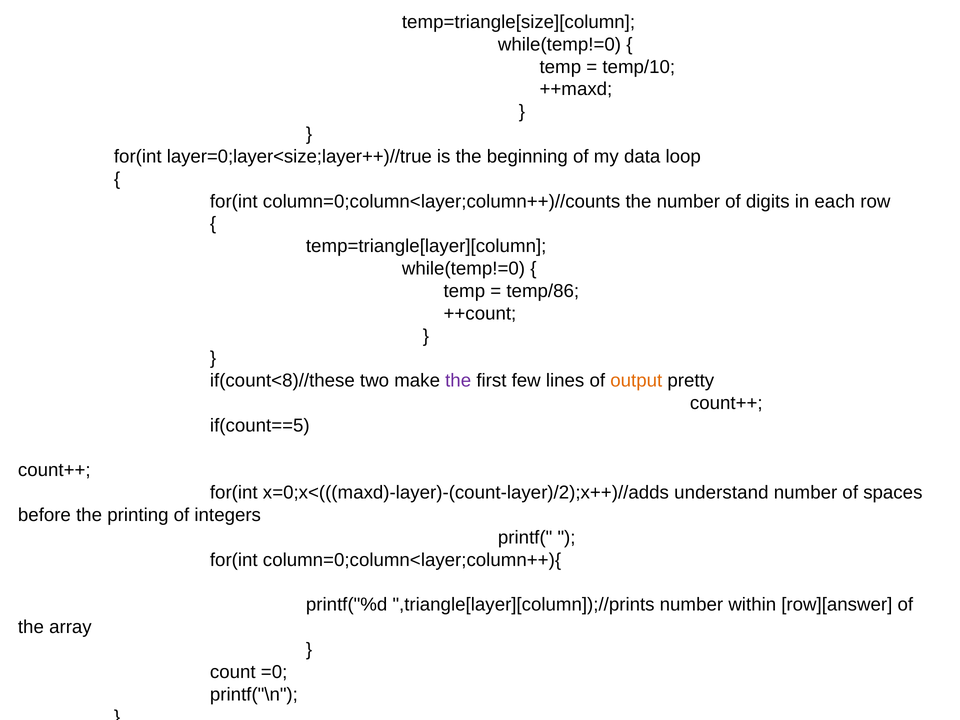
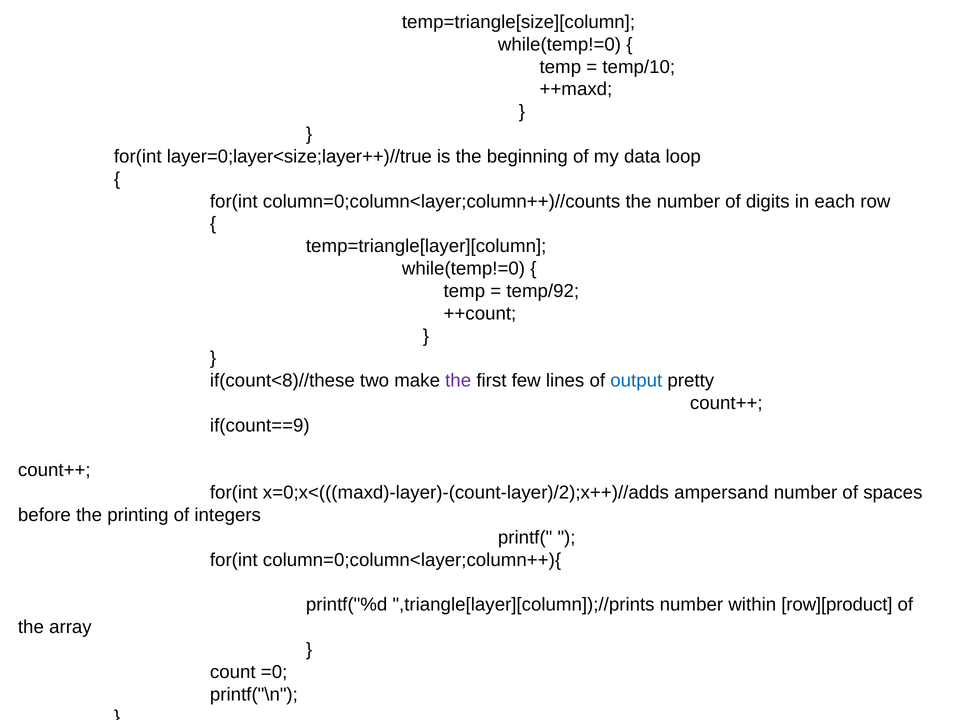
temp/86: temp/86 -> temp/92 (543, 291)
output colour: orange -> blue (636, 381)
if(count==5: if(count==5 -> if(count==9 (260, 425)
understand: understand -> ampersand (721, 493)
row][answer: row][answer -> row][product (837, 605)
